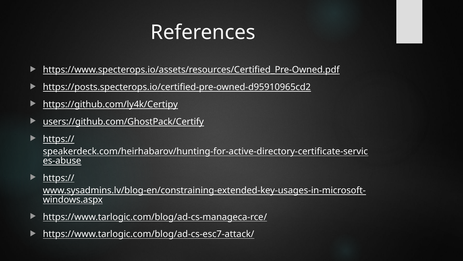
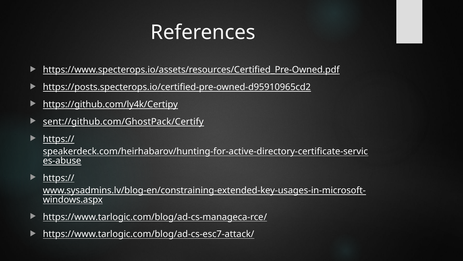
users://github.com/GhostPack/Certify: users://github.com/GhostPack/Certify -> sent://github.com/GhostPack/Certify (123, 122)
